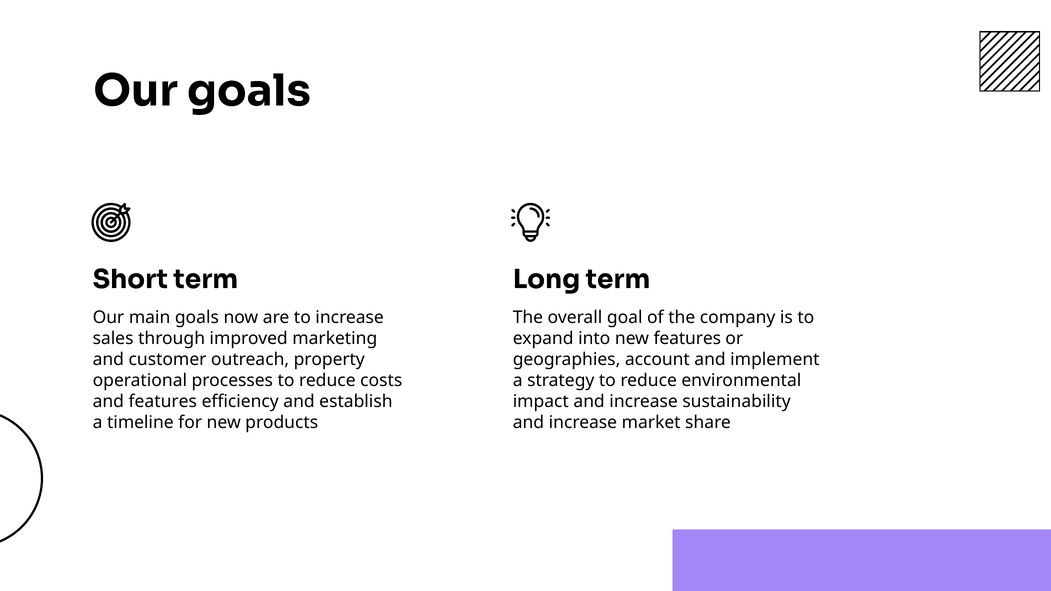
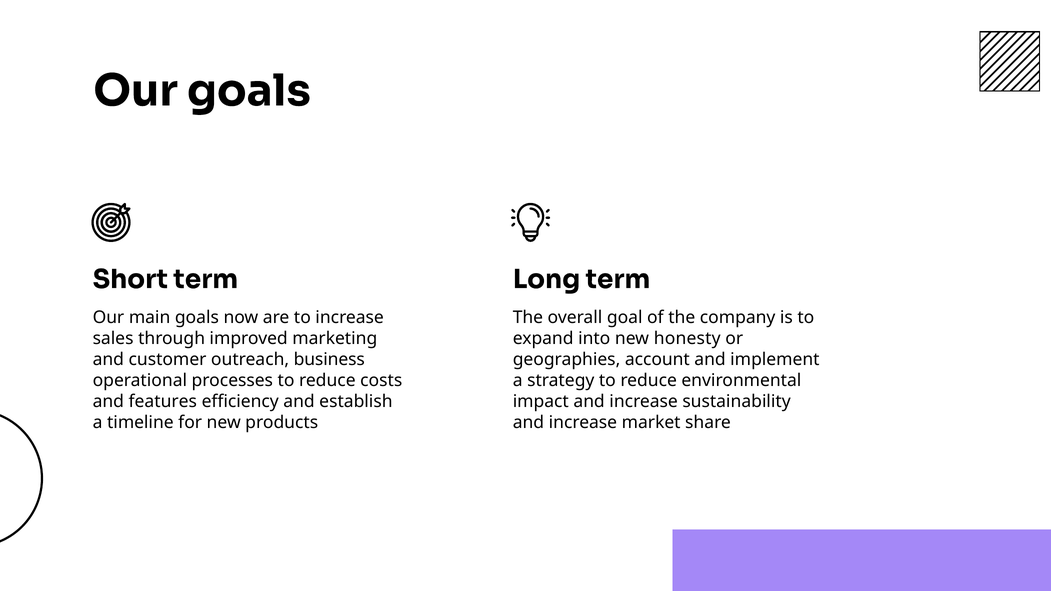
new features: features -> honesty (687, 338)
property: property -> business (329, 359)
